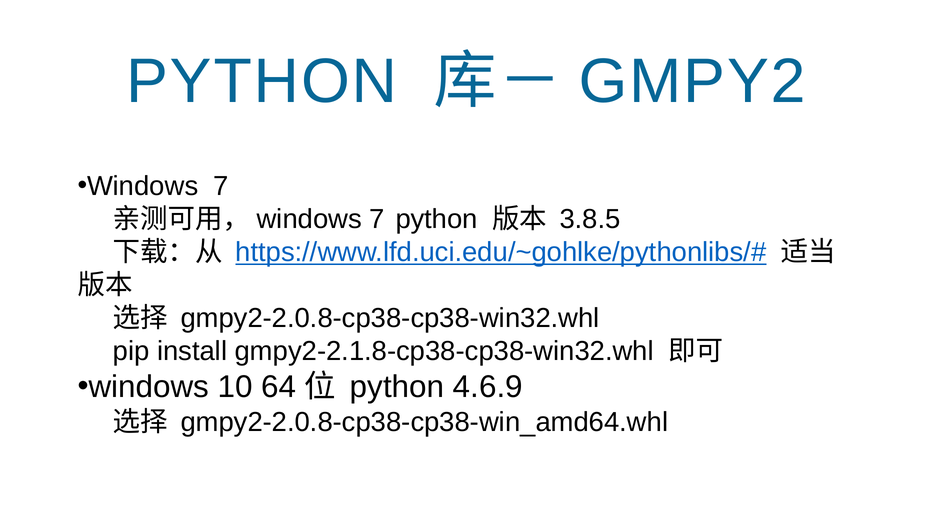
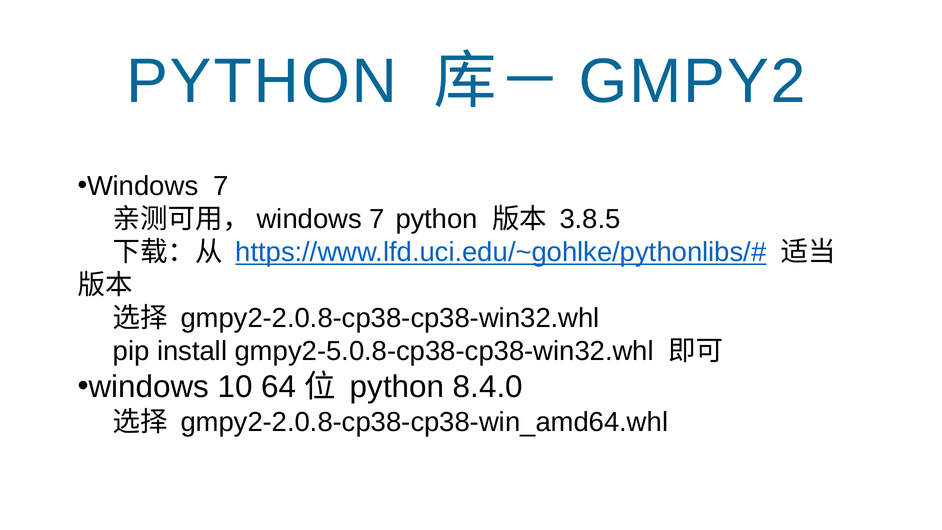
gmpy2-2.1.8-cp38-cp38-win32.whl: gmpy2-2.1.8-cp38-cp38-win32.whl -> gmpy2-5.0.8-cp38-cp38-win32.whl (444, 351)
4.6.9: 4.6.9 -> 8.4.0 (488, 387)
